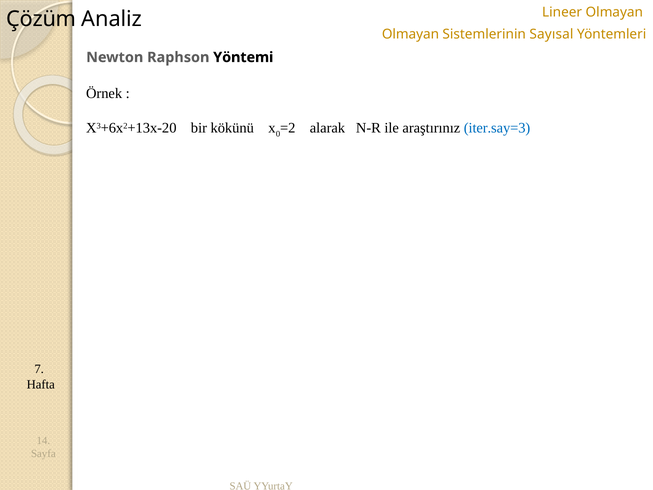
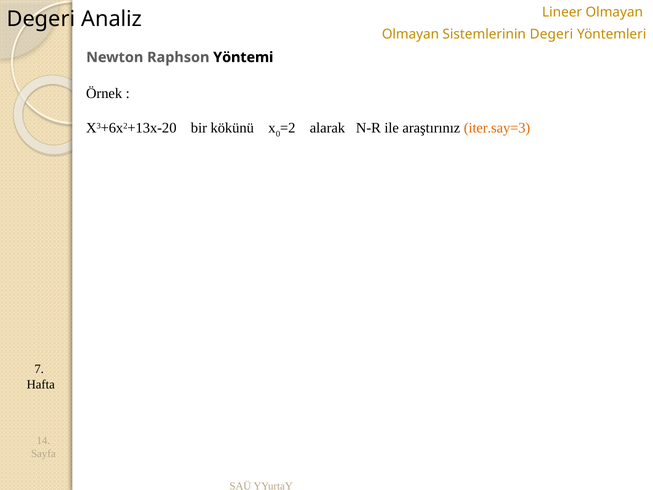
Çözüm: Çözüm -> Degeri (41, 19)
Sistemlerinin Sayısal: Sayısal -> Degeri (551, 34)
iter.say=3 colour: blue -> orange (497, 128)
